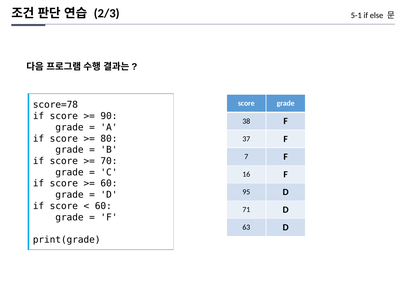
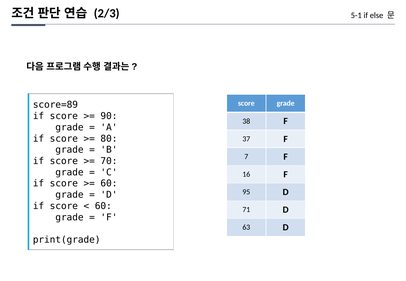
score=78: score=78 -> score=89 (55, 105)
